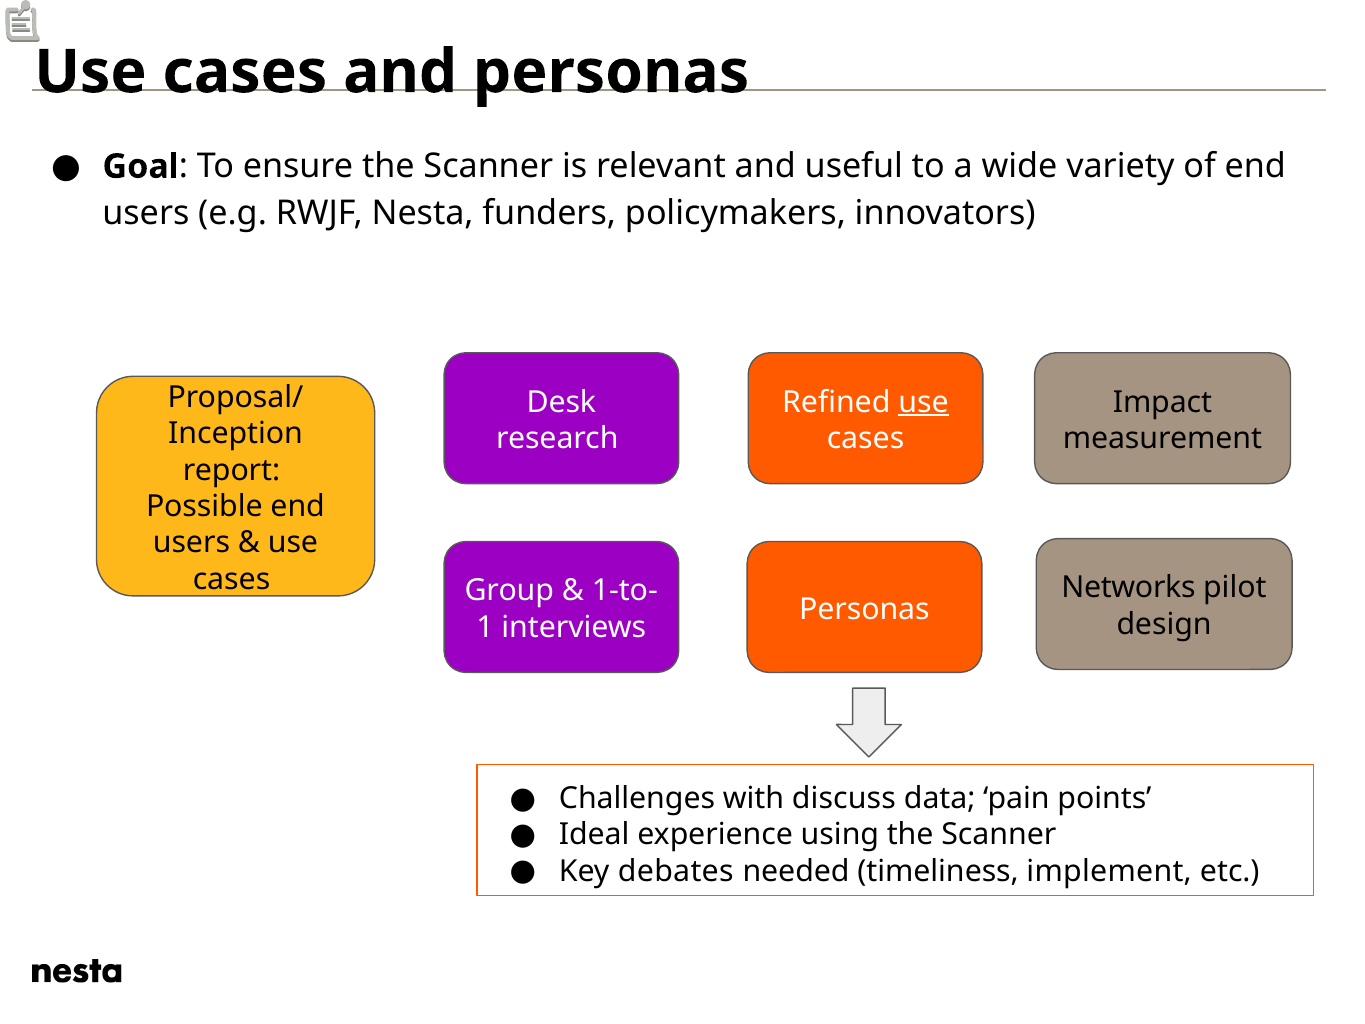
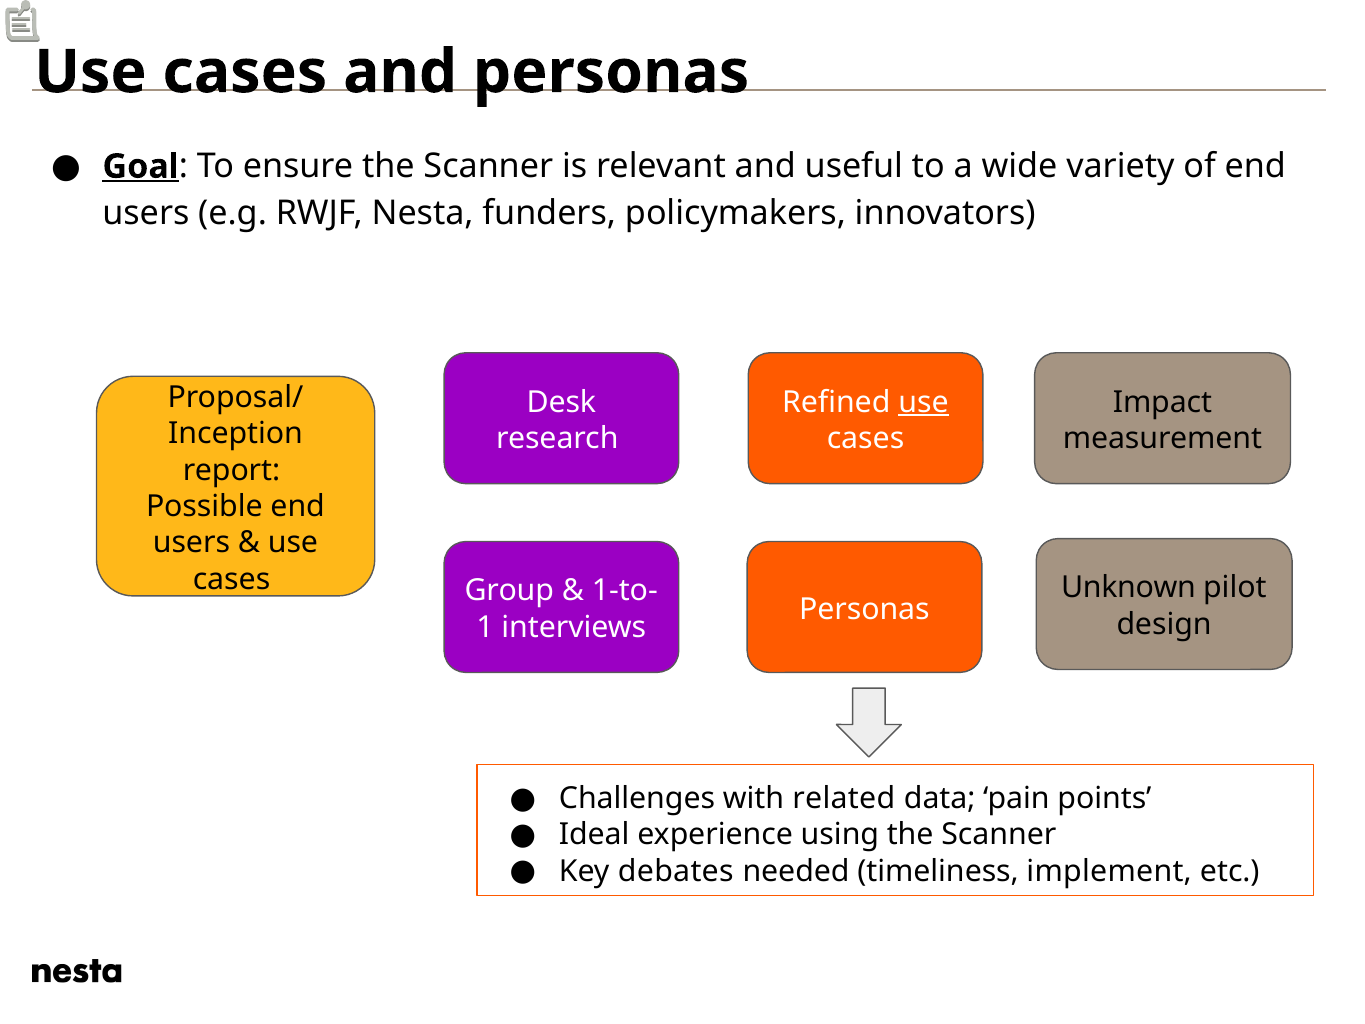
Goal underline: none -> present (141, 166)
Networks: Networks -> Unknown (1128, 588)
discuss: discuss -> related (844, 798)
